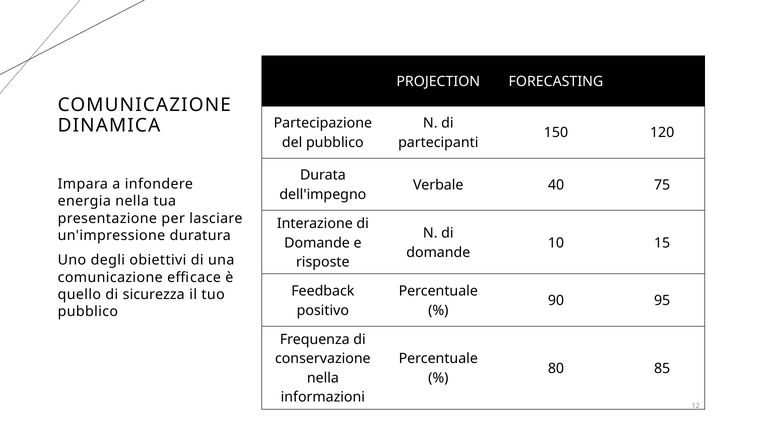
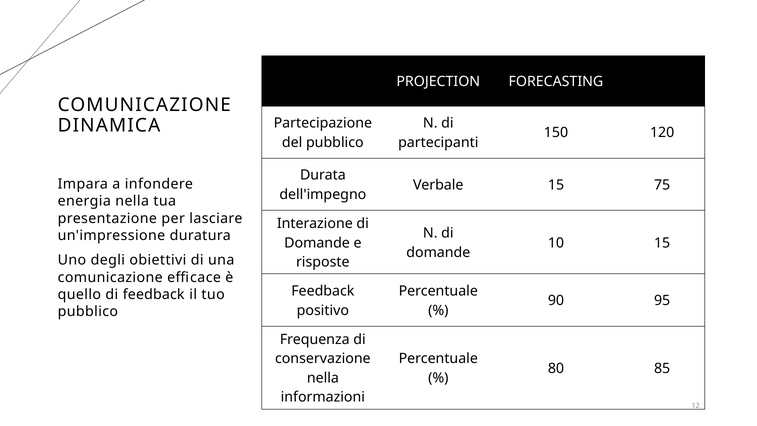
Verbale 40: 40 -> 15 (556, 185)
di sicurezza: sicurezza -> feedback (154, 294)
